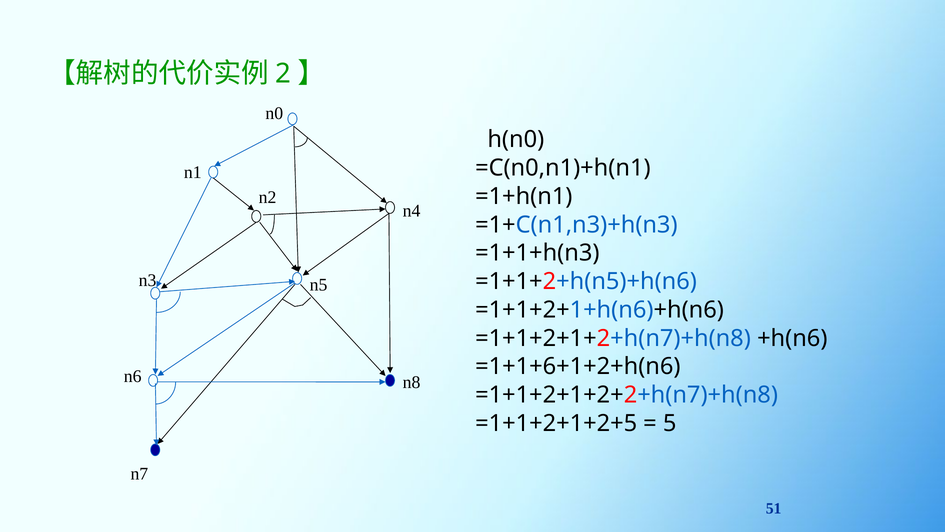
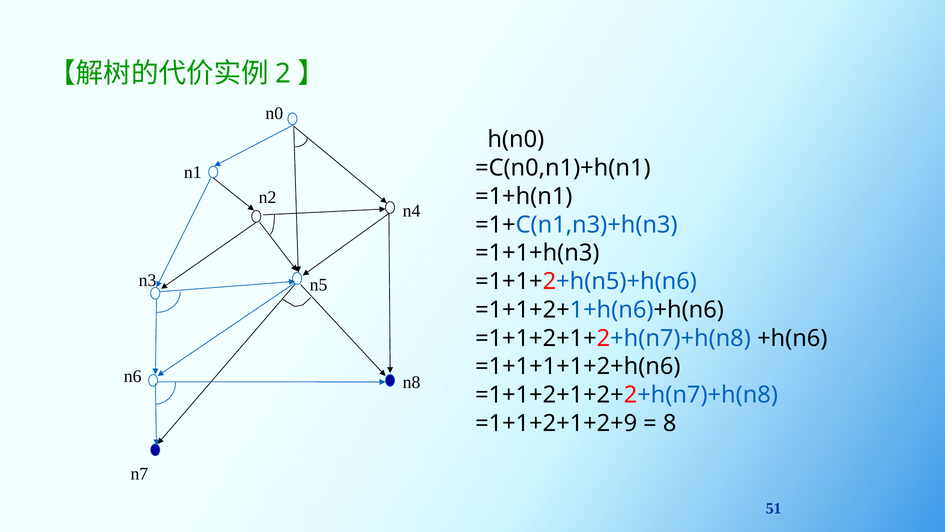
=1+1+6+1+2+h(n6: =1+1+6+1+2+h(n6 -> =1+1+1+1+2+h(n6 (578, 366)
=1+1+2+1+2+5: =1+1+2+1+2+5 -> =1+1+2+1+2+9 (556, 423)
5: 5 -> 8 (670, 423)
